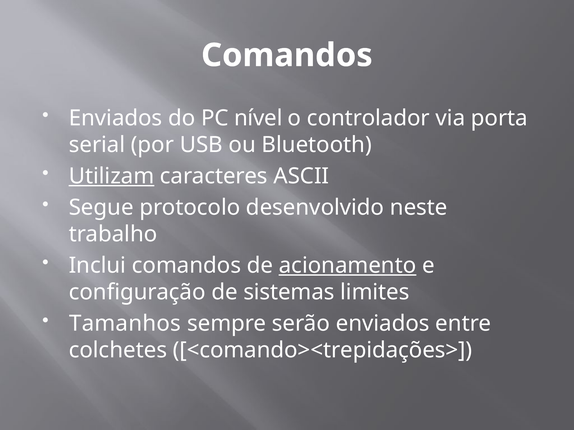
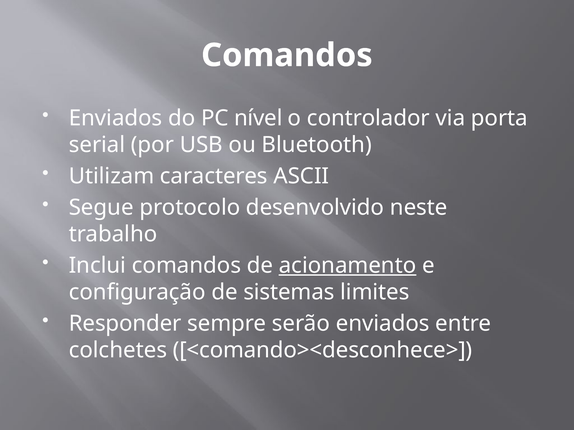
Utilizam underline: present -> none (112, 176)
Tamanhos: Tamanhos -> Responder (125, 324)
<comando><trepidações>: <comando><trepidações> -> <comando><desconhece> (323, 351)
